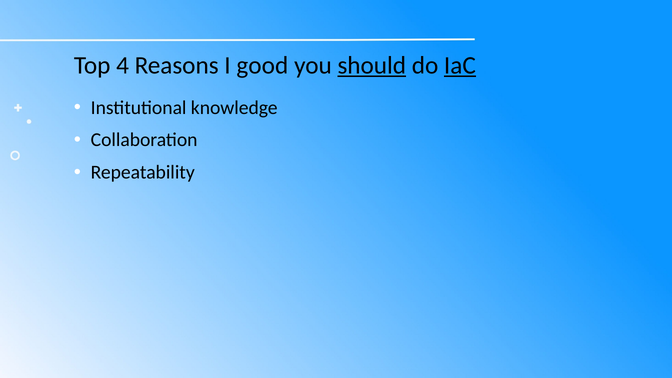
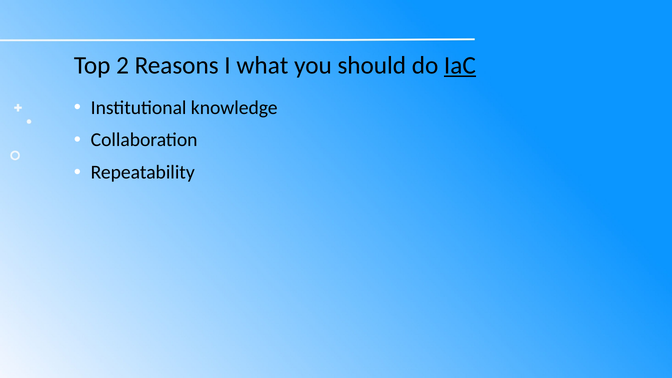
4: 4 -> 2 (123, 65)
good: good -> what (262, 65)
should underline: present -> none (372, 65)
